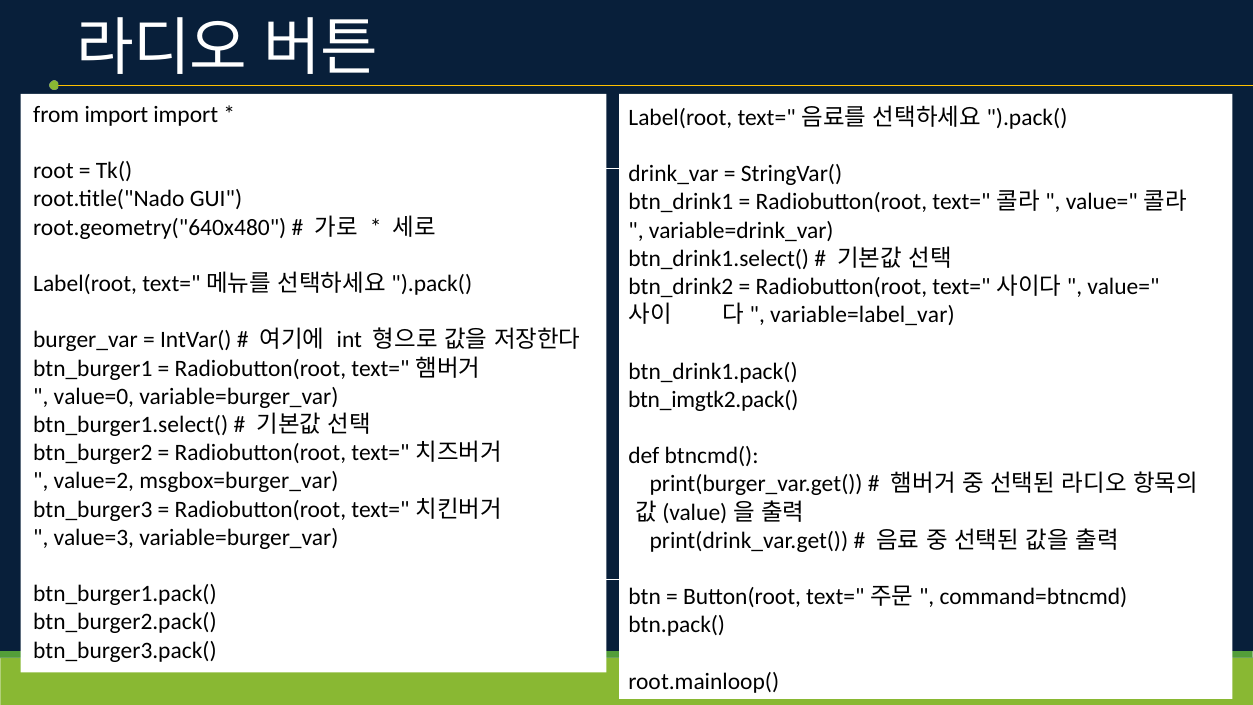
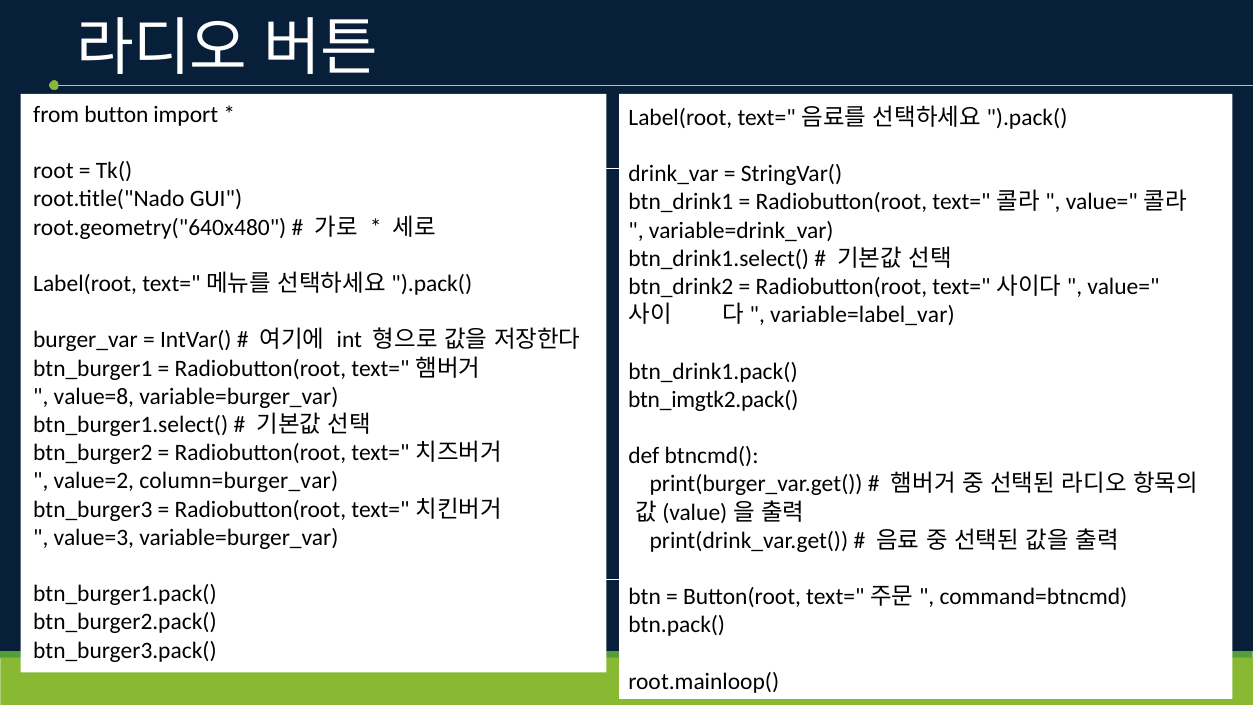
from import: import -> button (116, 114)
value=0: value=0 -> value=8 (94, 396)
msgbox=burger_var: msgbox=burger_var -> column=burger_var (239, 481)
